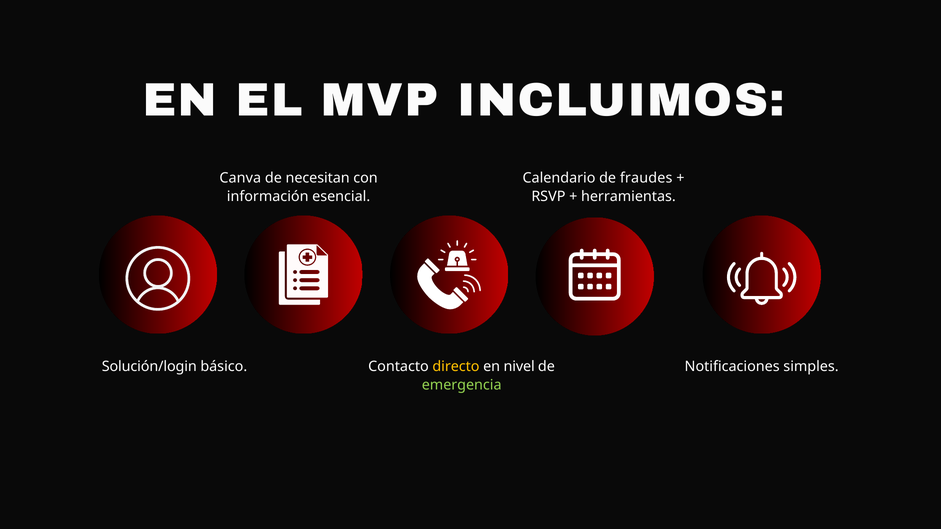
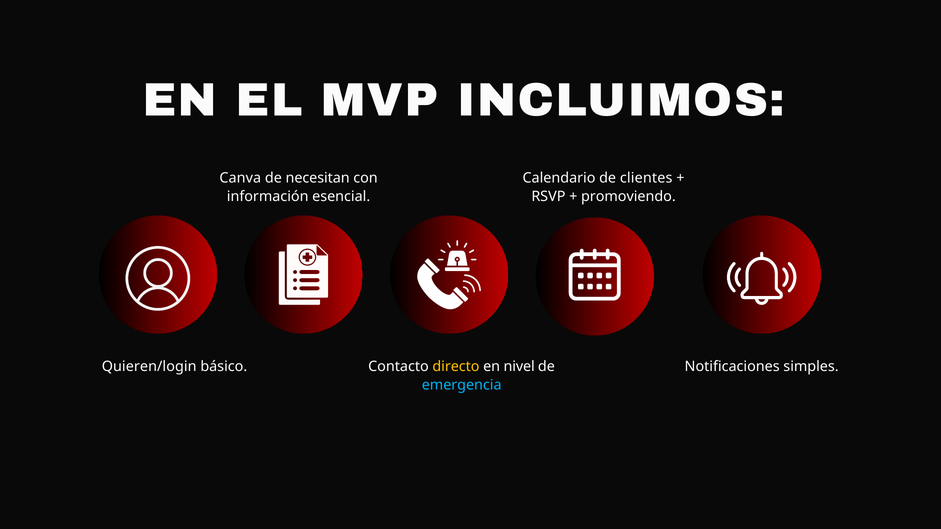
fraudes: fraudes -> clientes (646, 178)
herramientas: herramientas -> promoviendo (628, 197)
Solución/login: Solución/login -> Quieren/login (149, 367)
emergencia colour: light green -> light blue (462, 385)
